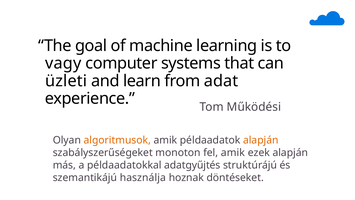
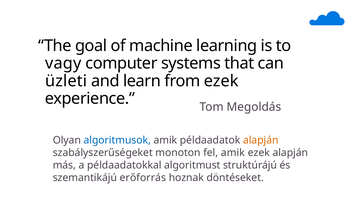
from adat: adat -> ezek (221, 81)
Működési: Működési -> Megoldás (254, 107)
algoritmusok colour: orange -> blue (117, 140)
adatgyűjtés: adatgyűjtés -> algoritmust (192, 165)
használja: használja -> erőforrás (143, 177)
